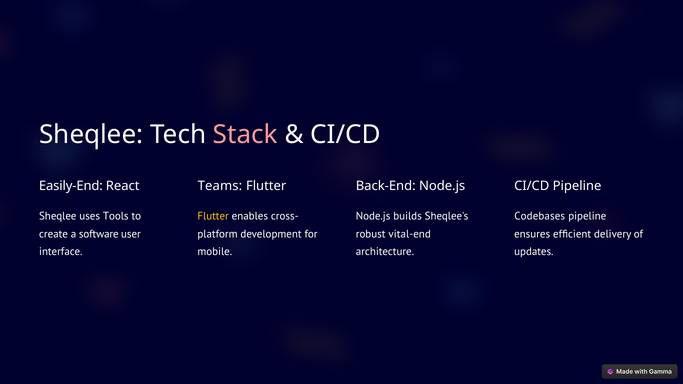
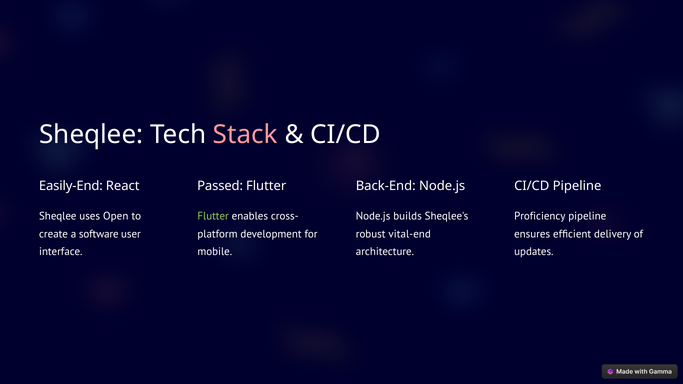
Teams: Teams -> Passed (220, 186)
Tools: Tools -> Open (116, 216)
Flutter colour: yellow -> light green (213, 216)
Codebases: Codebases -> Proficiency (540, 216)
